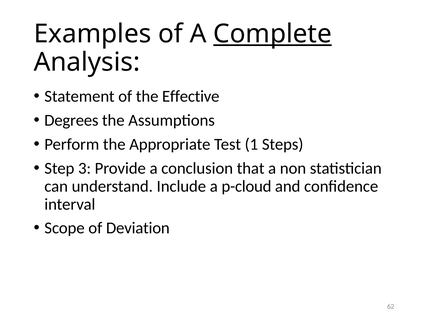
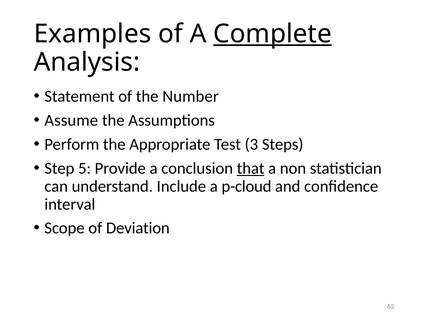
Effective: Effective -> Number (191, 96)
Degrees: Degrees -> Assume (71, 120)
1: 1 -> 3 (251, 144)
3: 3 -> 5 (85, 168)
that underline: none -> present (251, 168)
